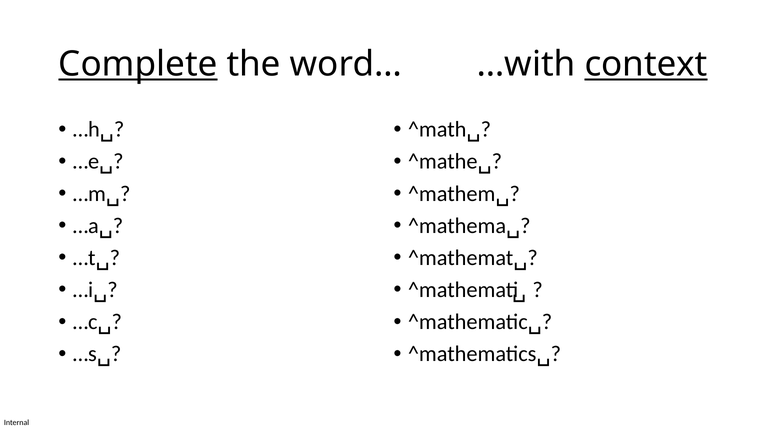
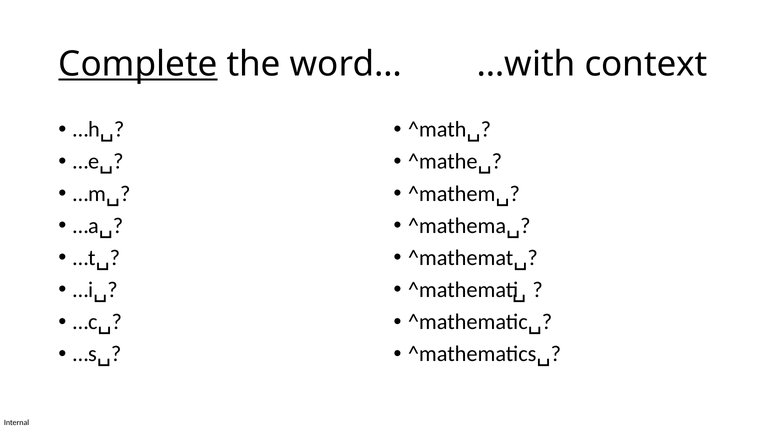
context underline: present -> none (646, 64)
